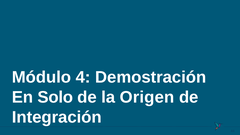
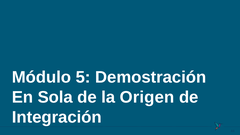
4: 4 -> 5 (83, 77)
Solo: Solo -> Sola (55, 97)
